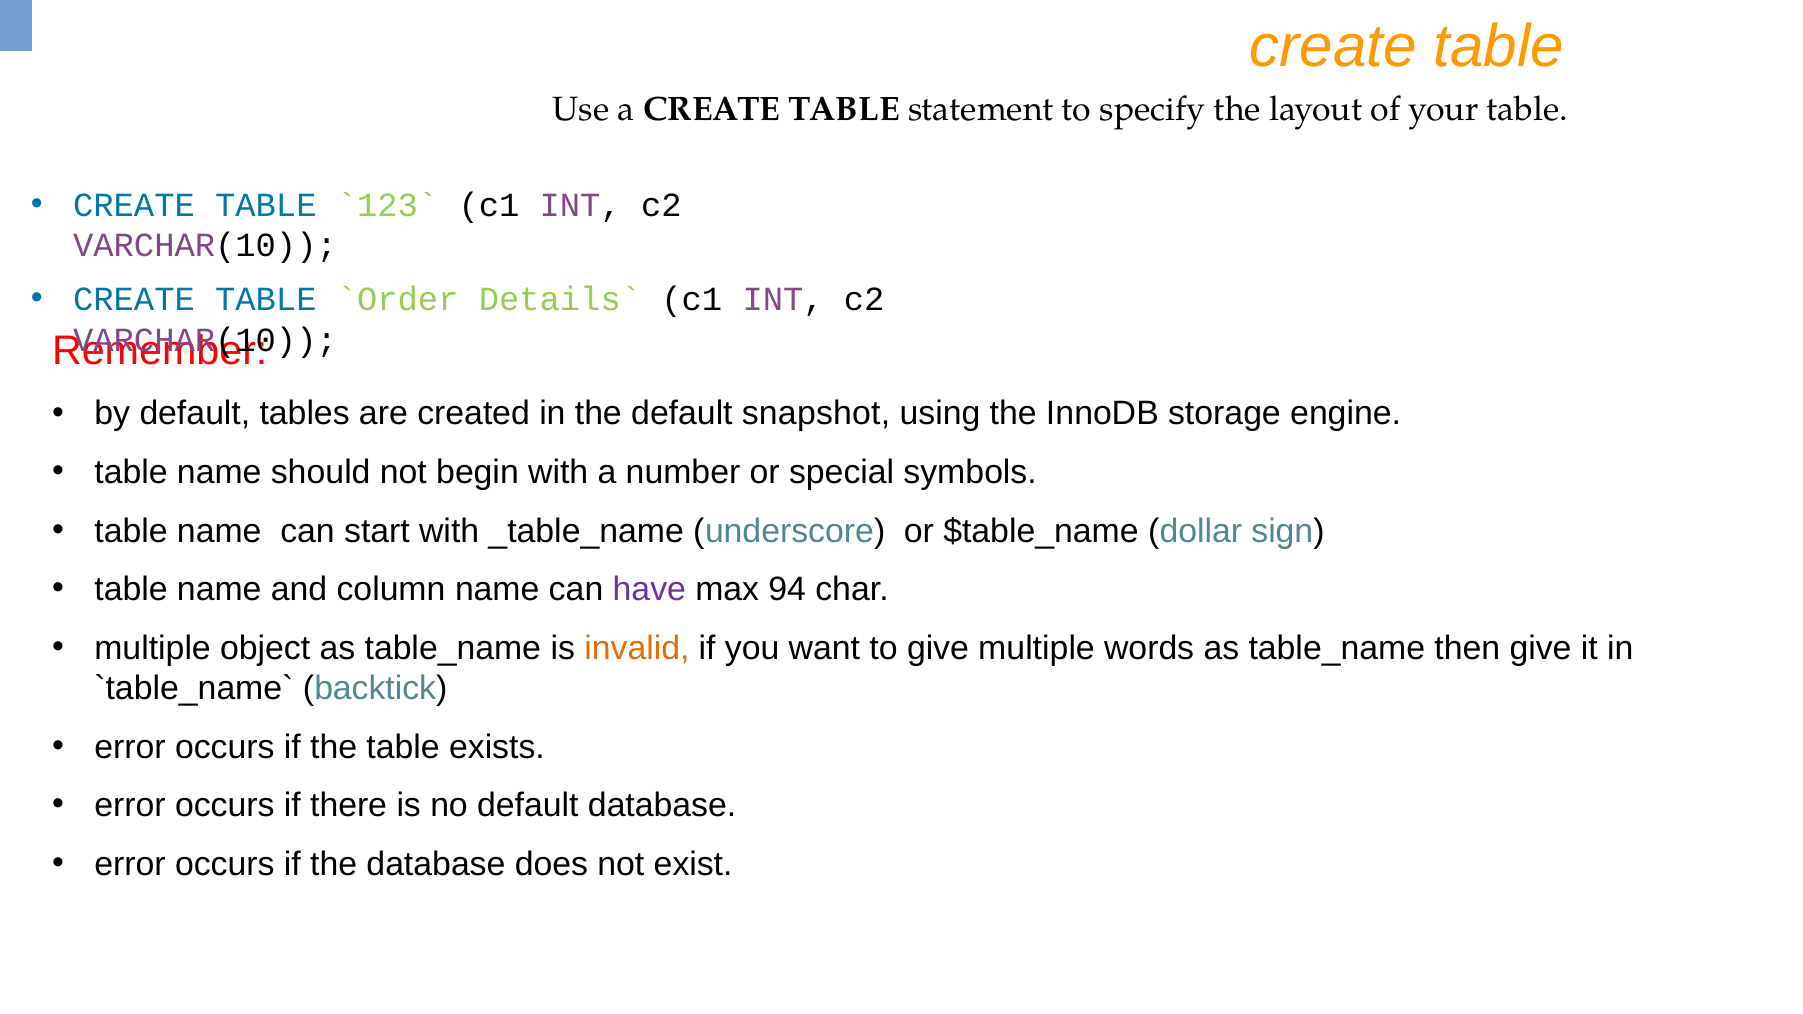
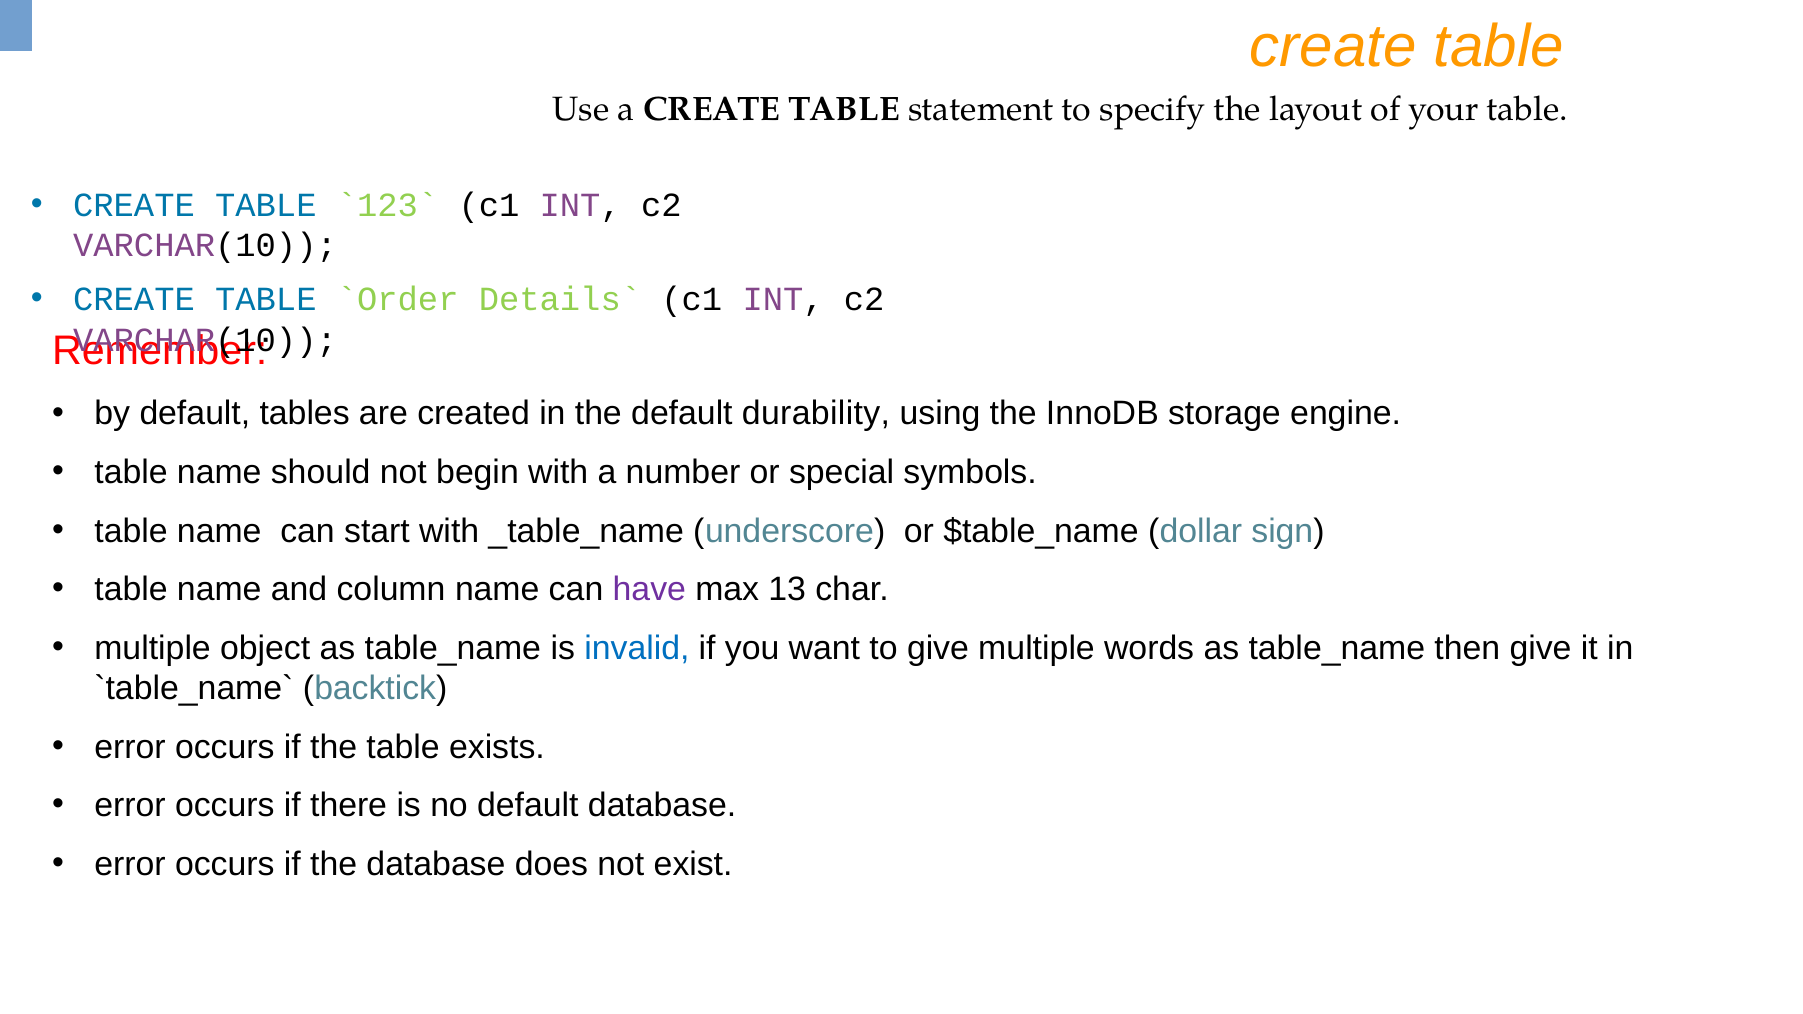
snapshot: snapshot -> durability (816, 414)
94: 94 -> 13 (787, 590)
invalid colour: orange -> blue (637, 648)
